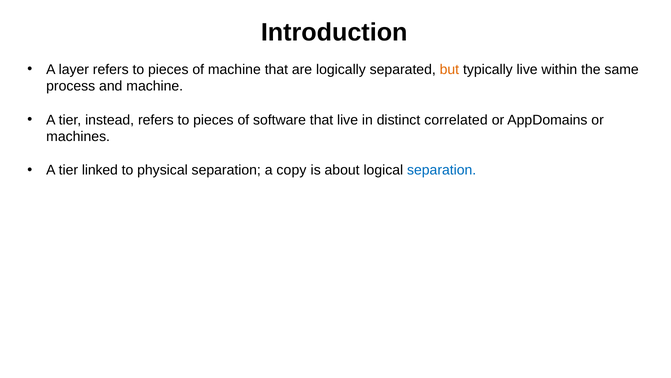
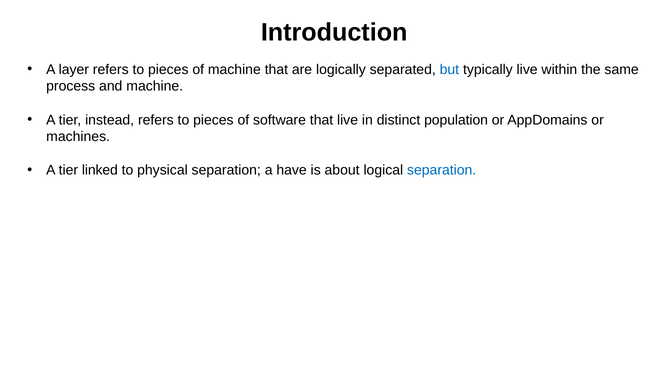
but colour: orange -> blue (449, 69)
correlated: correlated -> population (456, 120)
copy: copy -> have (292, 170)
